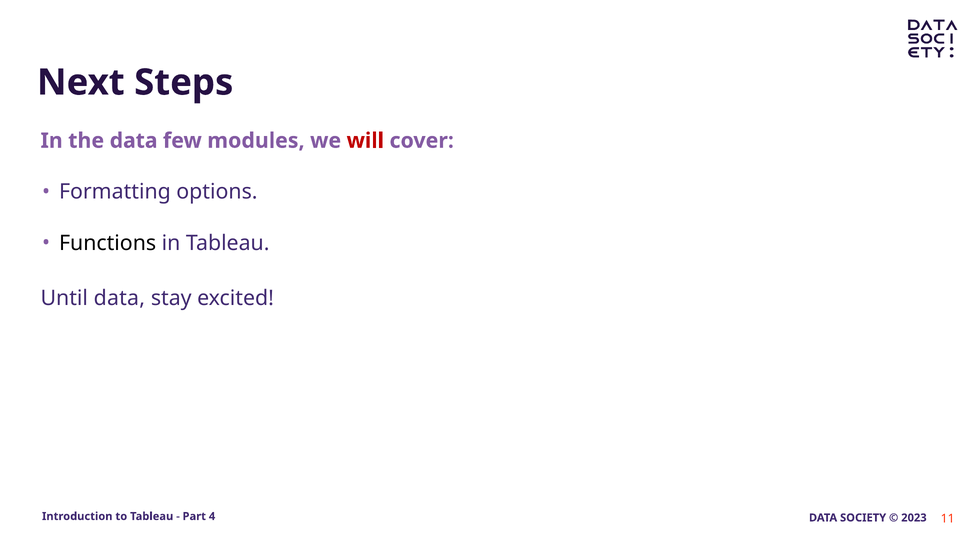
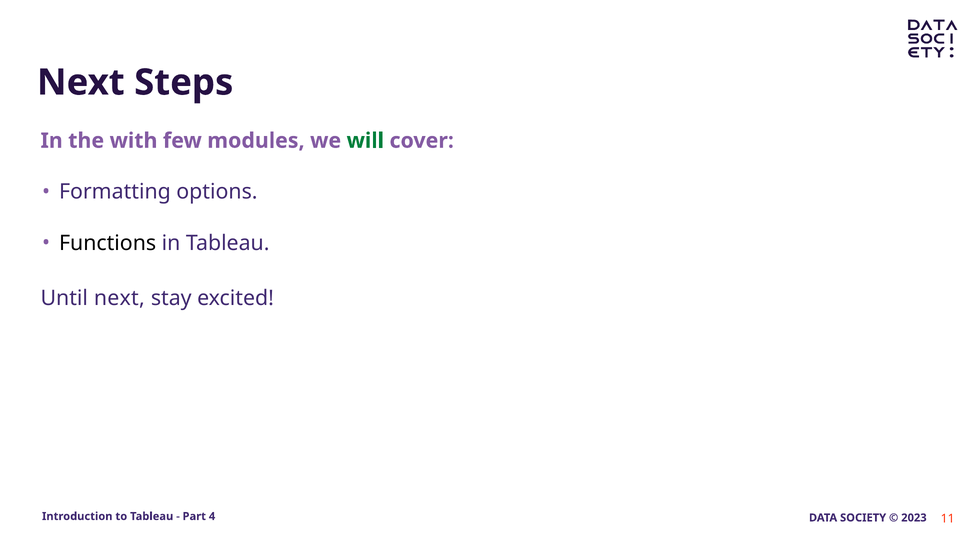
the data: data -> with (134, 141)
will colour: red -> green (365, 141)
Until data: data -> next (119, 298)
